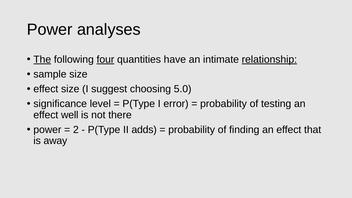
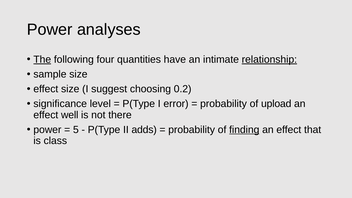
four underline: present -> none (105, 60)
5.0: 5.0 -> 0.2 (183, 89)
testing: testing -> upload (276, 104)
2: 2 -> 5 (76, 130)
finding underline: none -> present (244, 130)
away: away -> class (55, 141)
